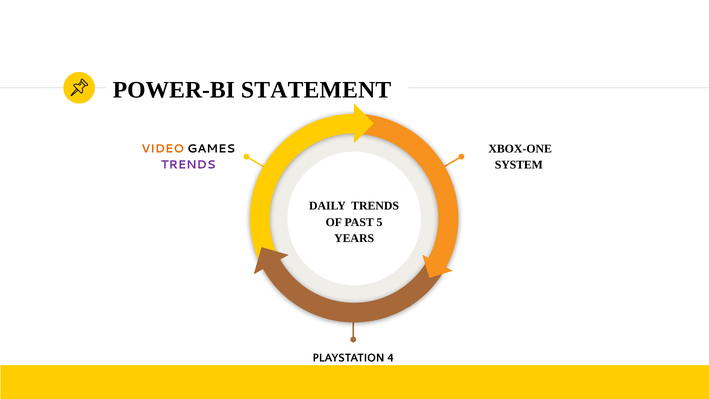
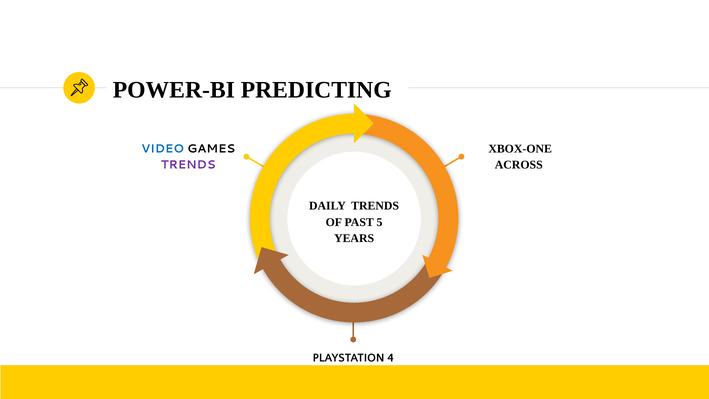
STATEMENT: STATEMENT -> PREDICTING (316, 90)
VIDEO colour: orange -> blue (163, 149)
SYSTEM: SYSTEM -> ACROSS (519, 165)
